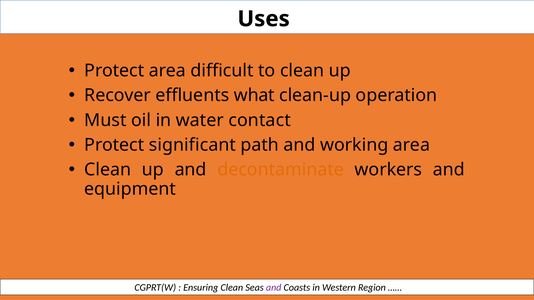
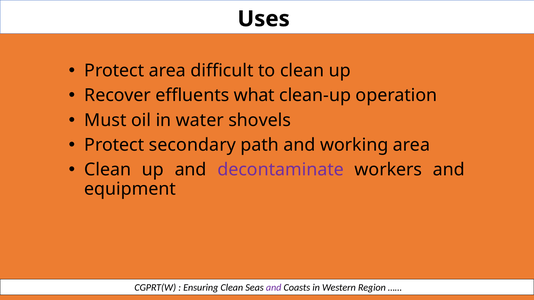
contact: contact -> shovels (260, 120)
significant: significant -> secondary (192, 145)
decontaminate colour: orange -> purple (281, 170)
